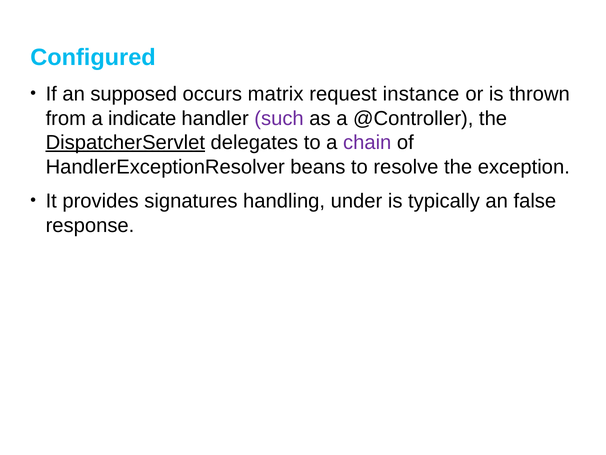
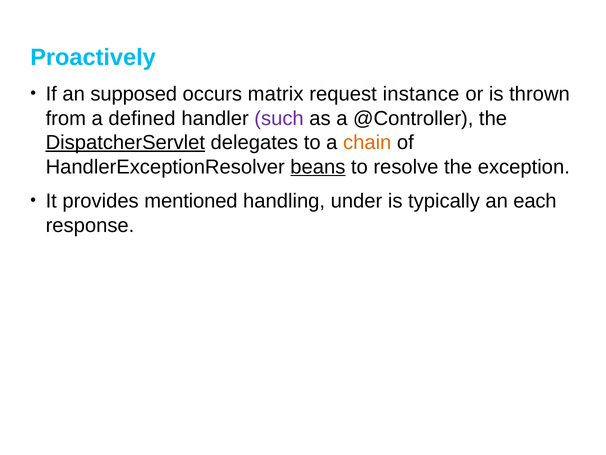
Configured: Configured -> Proactively (93, 57)
indicate: indicate -> defined (142, 118)
chain colour: purple -> orange (367, 142)
beans underline: none -> present (318, 167)
signatures: signatures -> mentioned (191, 201)
false: false -> each (535, 201)
